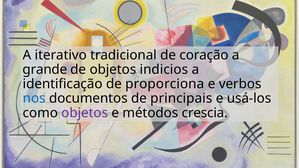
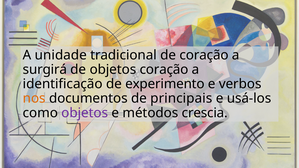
iterativo: iterativo -> unidade (61, 55)
grande: grande -> surgirá (45, 70)
objetos indicios: indicios -> coração (164, 70)
proporciona: proporciona -> experimento (165, 84)
nos colour: blue -> orange (34, 98)
